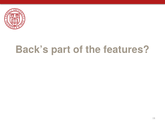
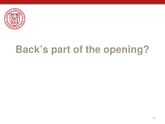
features: features -> opening (126, 50)
